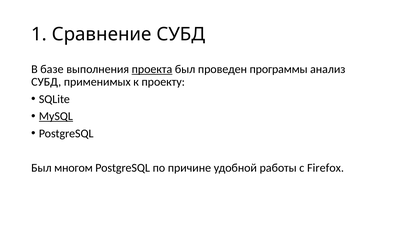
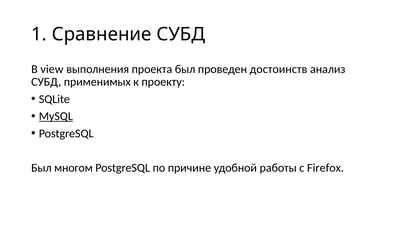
базе: базе -> view (52, 69)
проекта underline: present -> none (152, 69)
программы: программы -> достоинств (279, 69)
